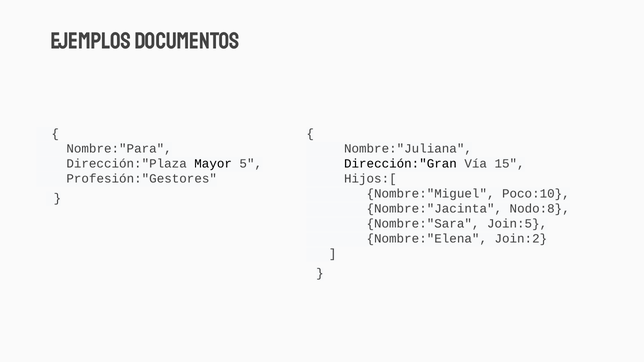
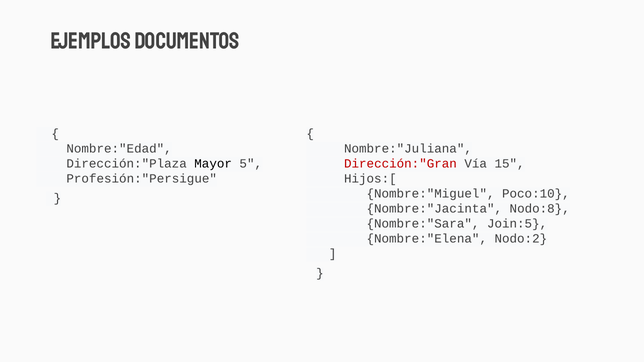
Nombre:"Para: Nombre:"Para -> Nombre:"Edad (119, 149)
Dirección:"Gran colour: black -> red (400, 164)
Profesión:"Gestores: Profesión:"Gestores -> Profesión:"Persigue (142, 179)
Join:2: Join:2 -> Nodo:2 (521, 239)
